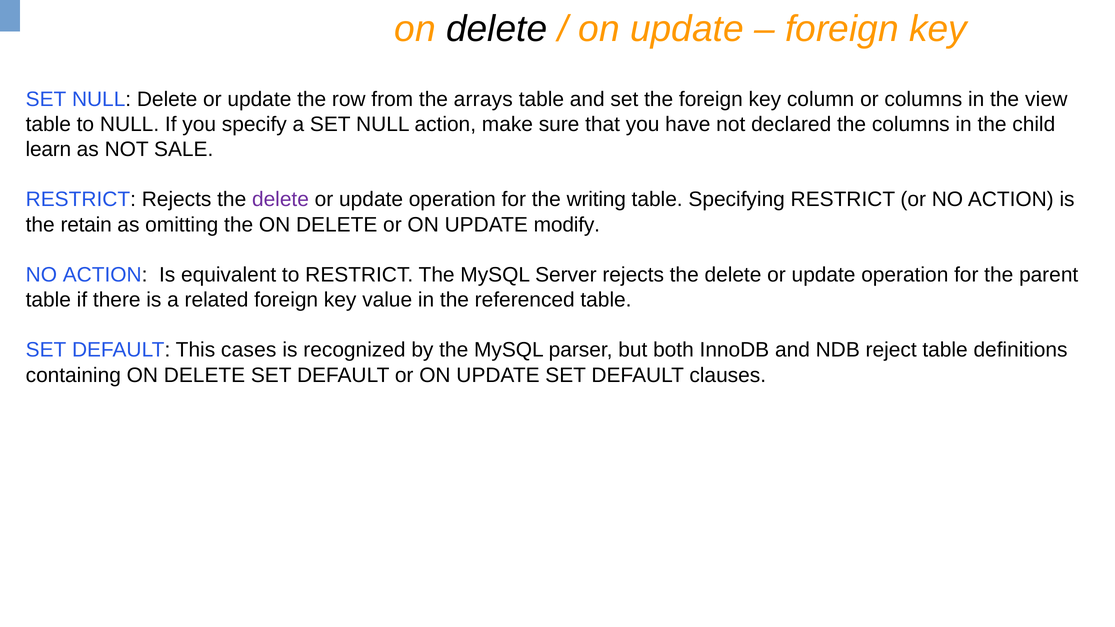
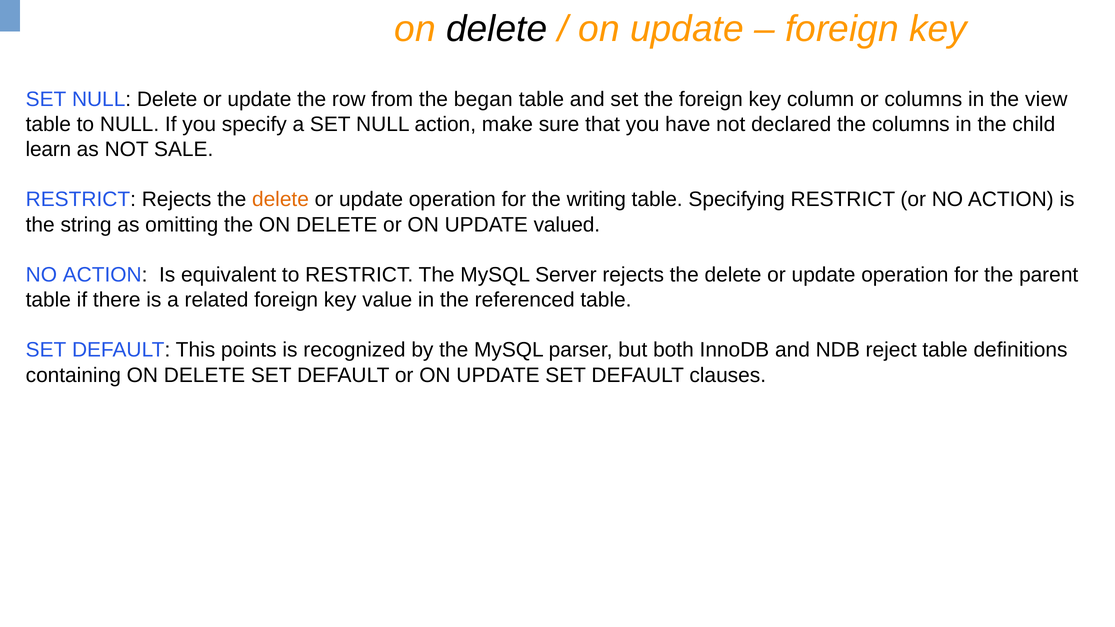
arrays: arrays -> began (483, 99)
delete colour: purple -> orange (280, 200)
retain: retain -> string (86, 225)
modify: modify -> valued (567, 225)
cases: cases -> points (249, 350)
